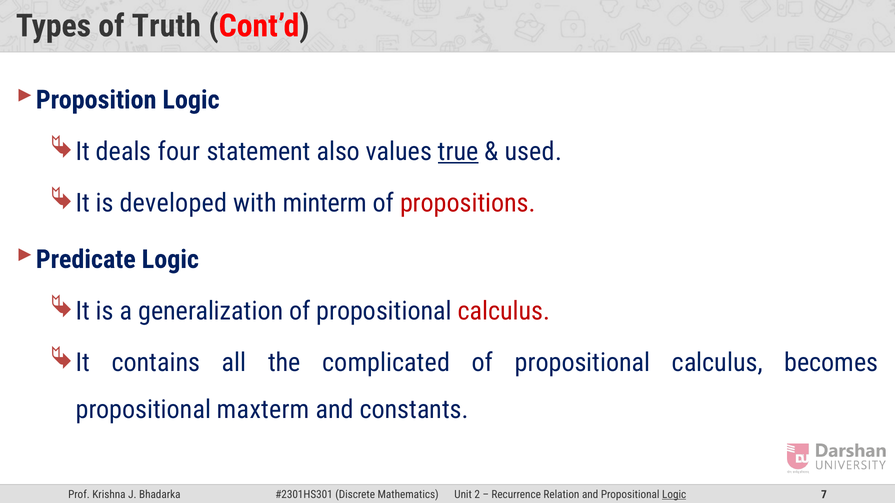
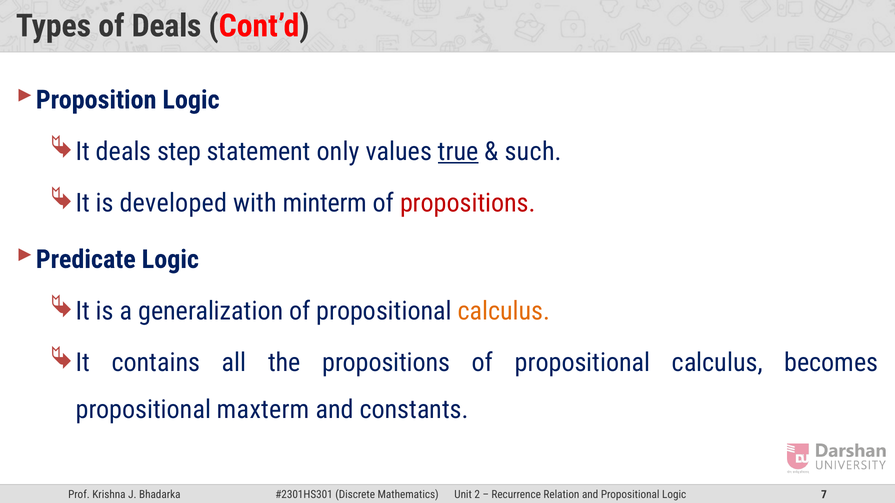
of Truth: Truth -> Deals (167, 26)
four: four -> step (179, 152)
also: also -> only (338, 152)
used: used -> such (533, 152)
calculus colour: red -> orange (504, 311)
the complicated: complicated -> propositions (386, 363)
Logic underline: present -> none (674, 495)
